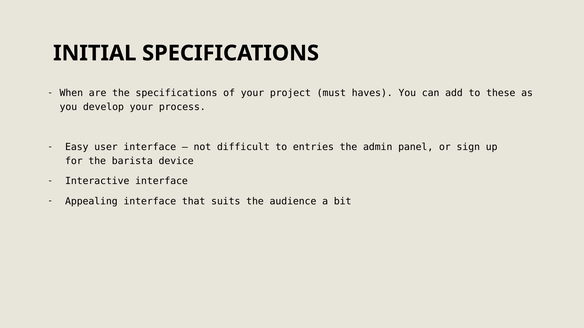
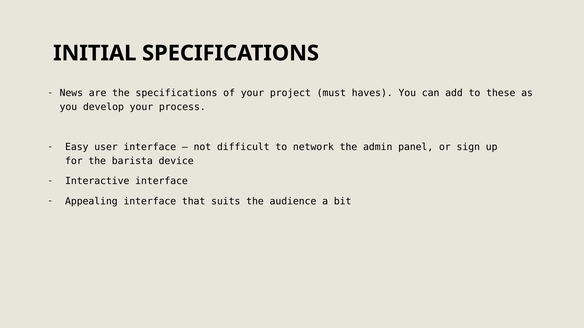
When: When -> News (71, 93)
entries: entries -> network (313, 147)
